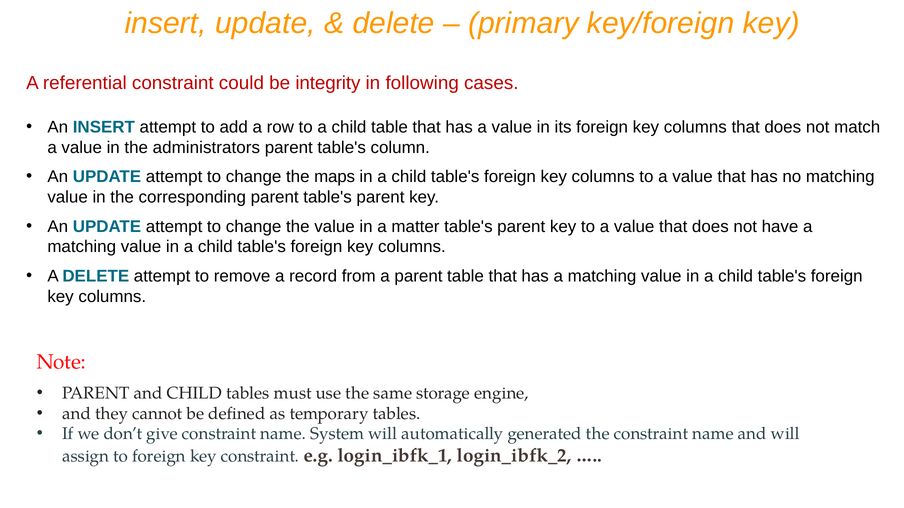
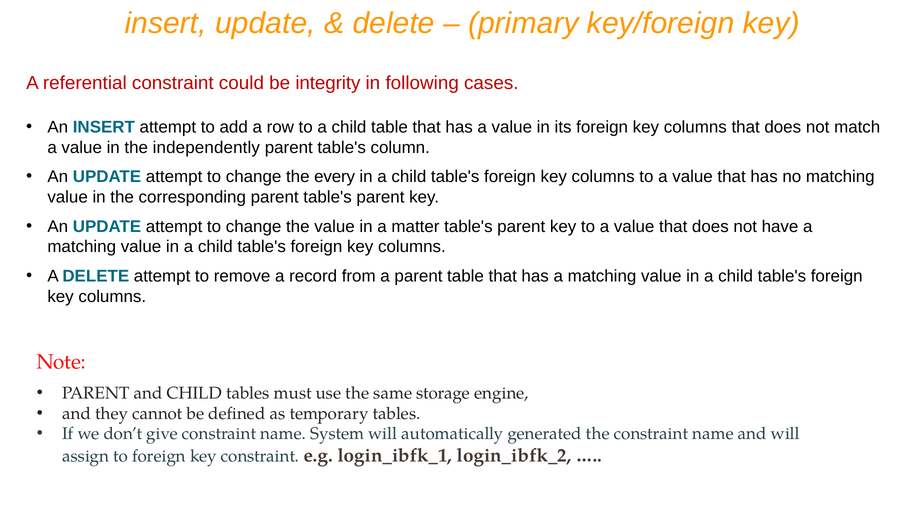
administrators: administrators -> independently (206, 148)
maps: maps -> every (335, 177)
